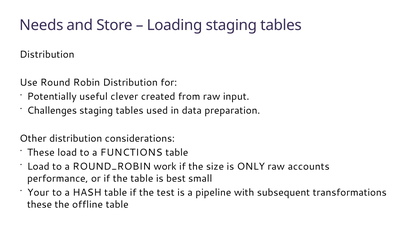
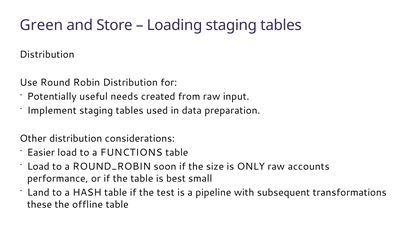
Needs: Needs -> Green (41, 25)
clever: clever -> needs (124, 97)
Challenges: Challenges -> Implement (52, 111)
These: These -> Easier (41, 152)
work: work -> soon (165, 166)
Your: Your -> Land (38, 192)
